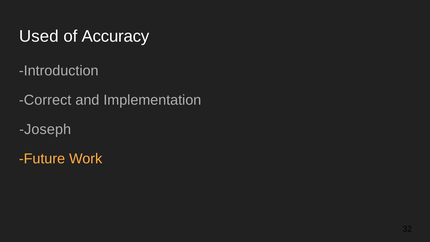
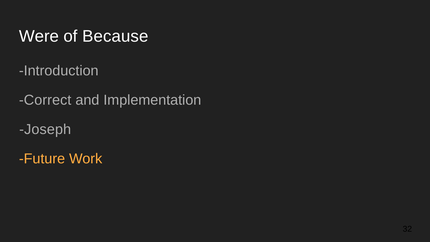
Used: Used -> Were (39, 36)
Accuracy: Accuracy -> Because (115, 36)
